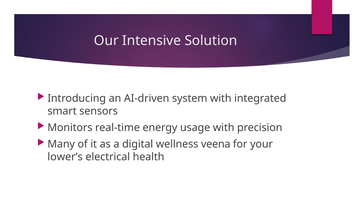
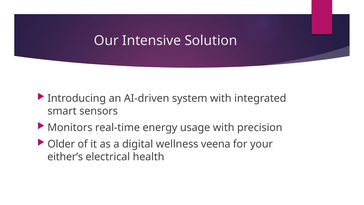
Many: Many -> Older (61, 144)
lower’s: lower’s -> either’s (65, 157)
